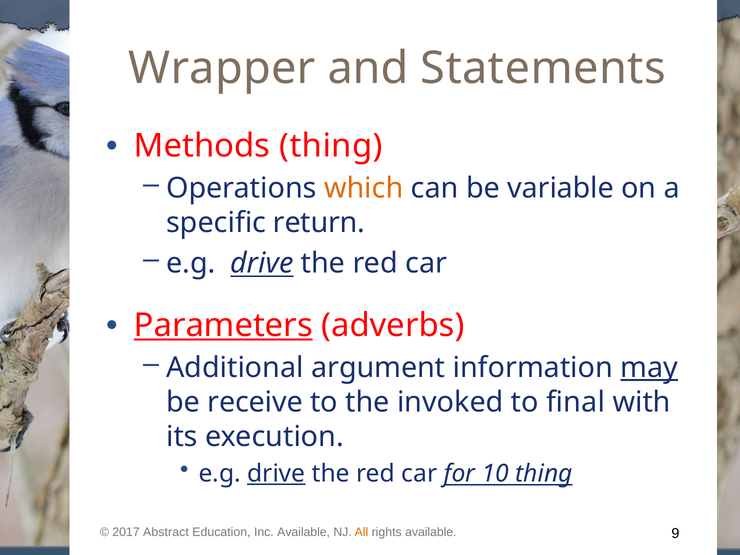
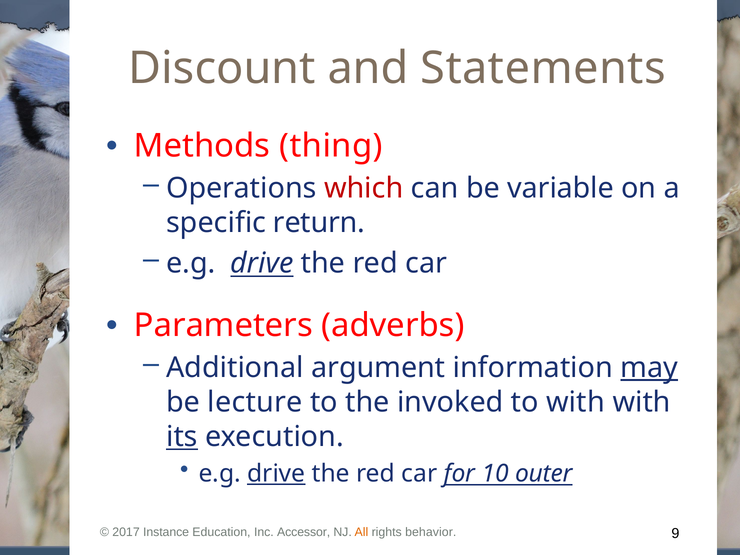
Wrapper: Wrapper -> Discount (222, 68)
which colour: orange -> red (364, 188)
Parameters underline: present -> none (223, 325)
receive: receive -> lecture (255, 402)
to final: final -> with (575, 402)
its underline: none -> present (182, 437)
10 thing: thing -> outer (544, 474)
Abstract: Abstract -> Instance (166, 532)
Inc Available: Available -> Accessor (304, 532)
rights available: available -> behavior (431, 532)
